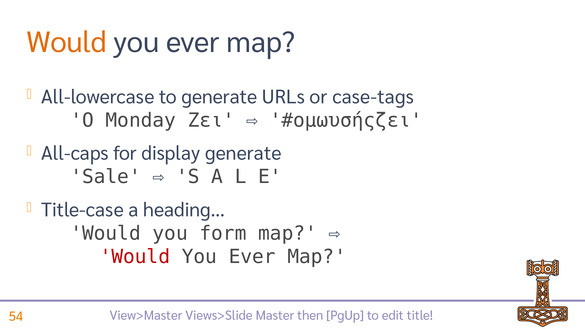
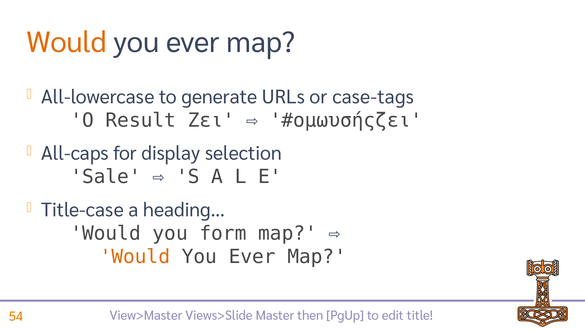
Monday: Monday -> Result (141, 120)
display generate: generate -> selection (243, 153)
Would colour: red -> orange (135, 257)
